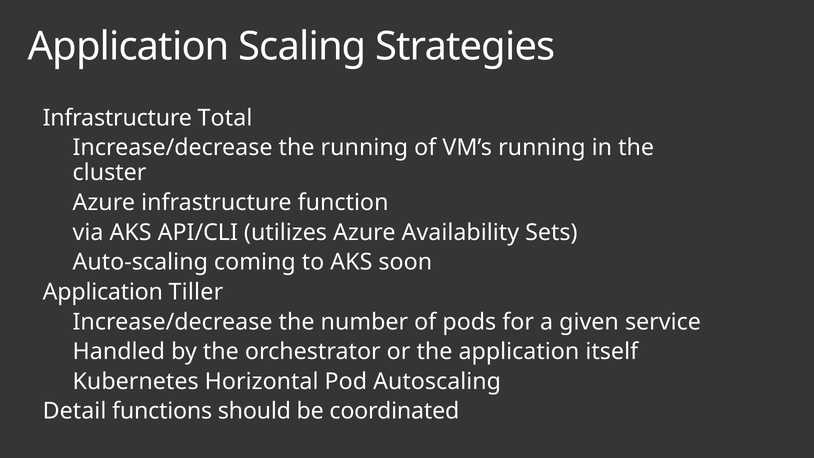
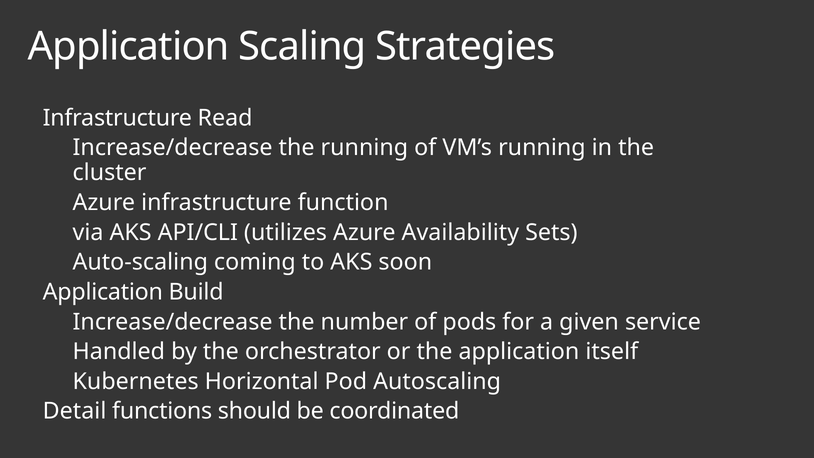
Total: Total -> Read (225, 118)
Tiller: Tiller -> Build (196, 292)
